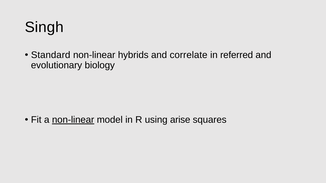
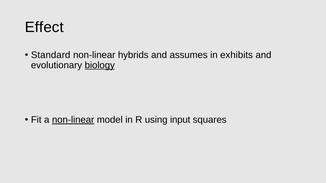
Singh: Singh -> Effect (44, 27)
correlate: correlate -> assumes (189, 55)
referred: referred -> exhibits (237, 55)
biology underline: none -> present (100, 65)
arise: arise -> input (180, 120)
